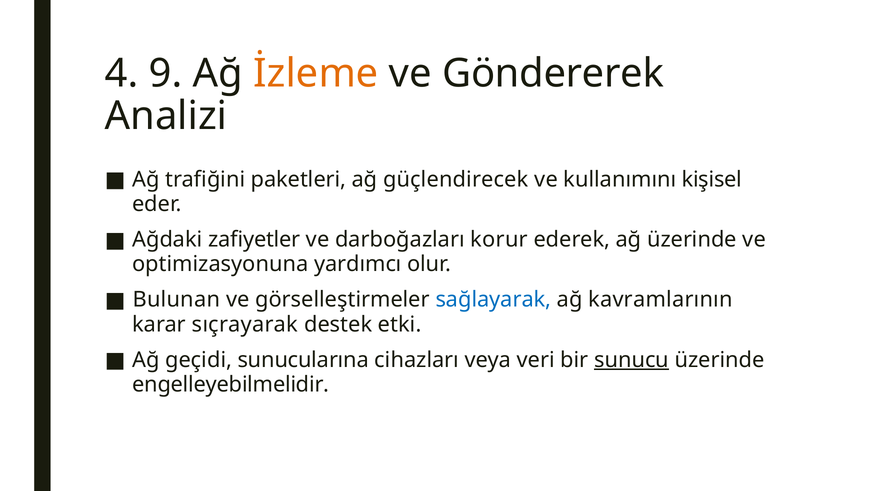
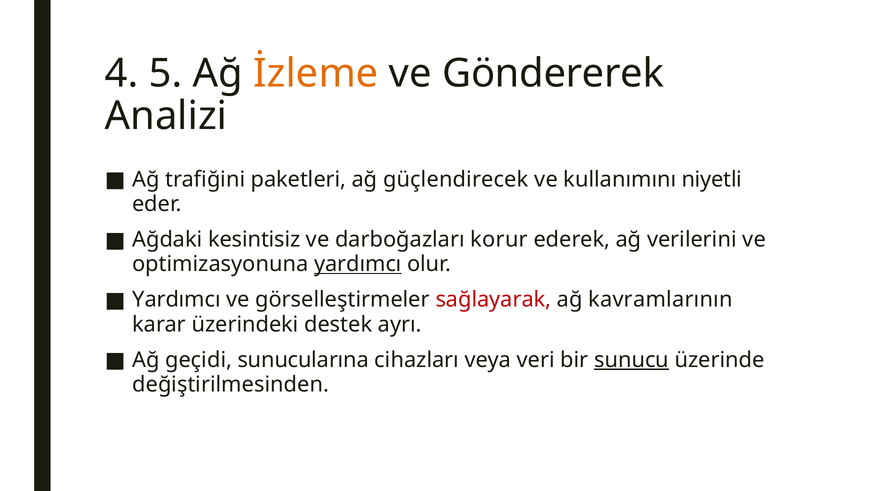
9: 9 -> 5 (165, 73)
kişisel: kişisel -> niyetli (712, 179)
zafiyetler: zafiyetler -> kesintisiz (254, 240)
ağ üzerinde: üzerinde -> verilerini (692, 240)
yardımcı underline: none -> present (358, 264)
Bulunan: Bulunan -> Yardımcı (176, 300)
sağlayarak colour: blue -> red (493, 300)
sıçrayarak: sıçrayarak -> üzerindeki (245, 324)
etki: etki -> ayrı (400, 324)
engelleyebilmelidir: engelleyebilmelidir -> değiştirilmesinden (231, 385)
